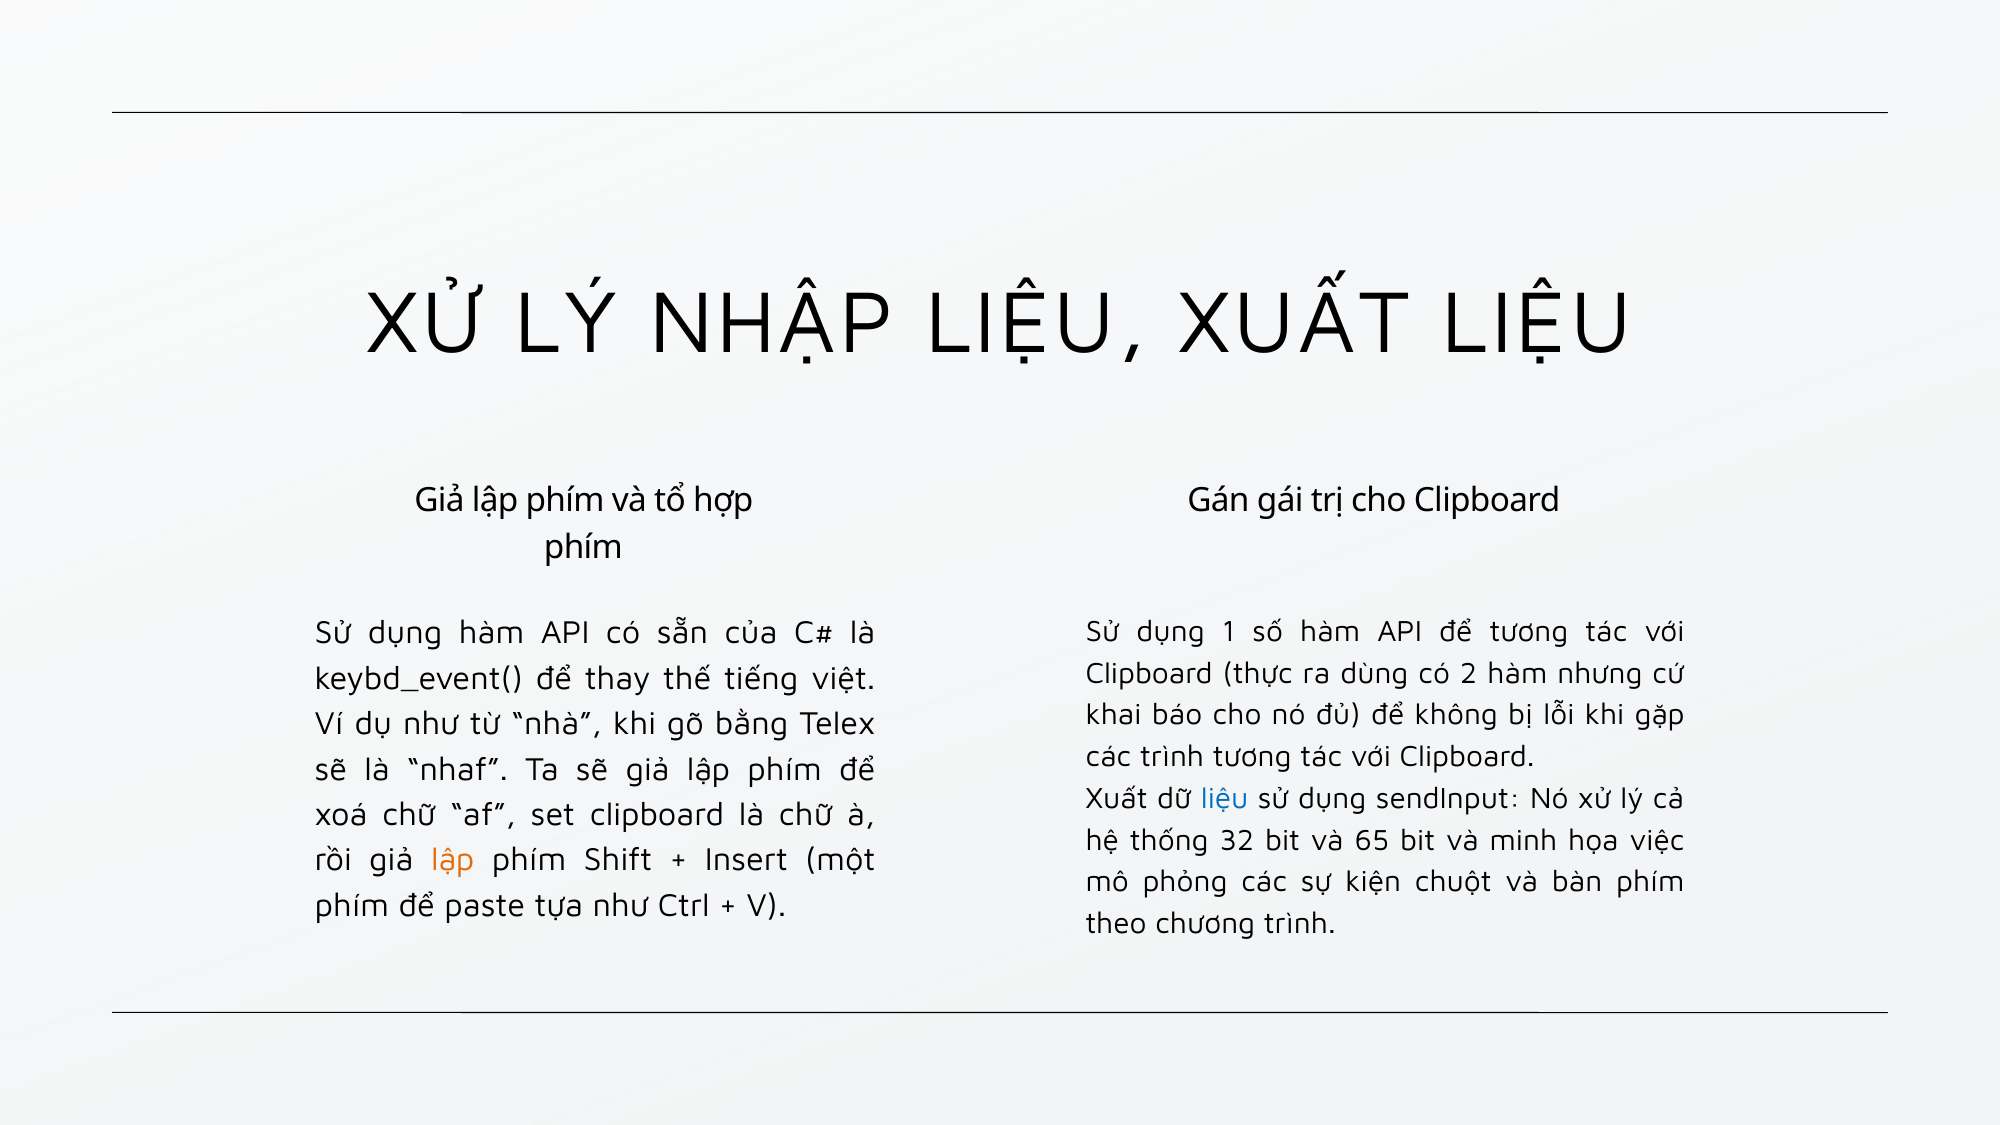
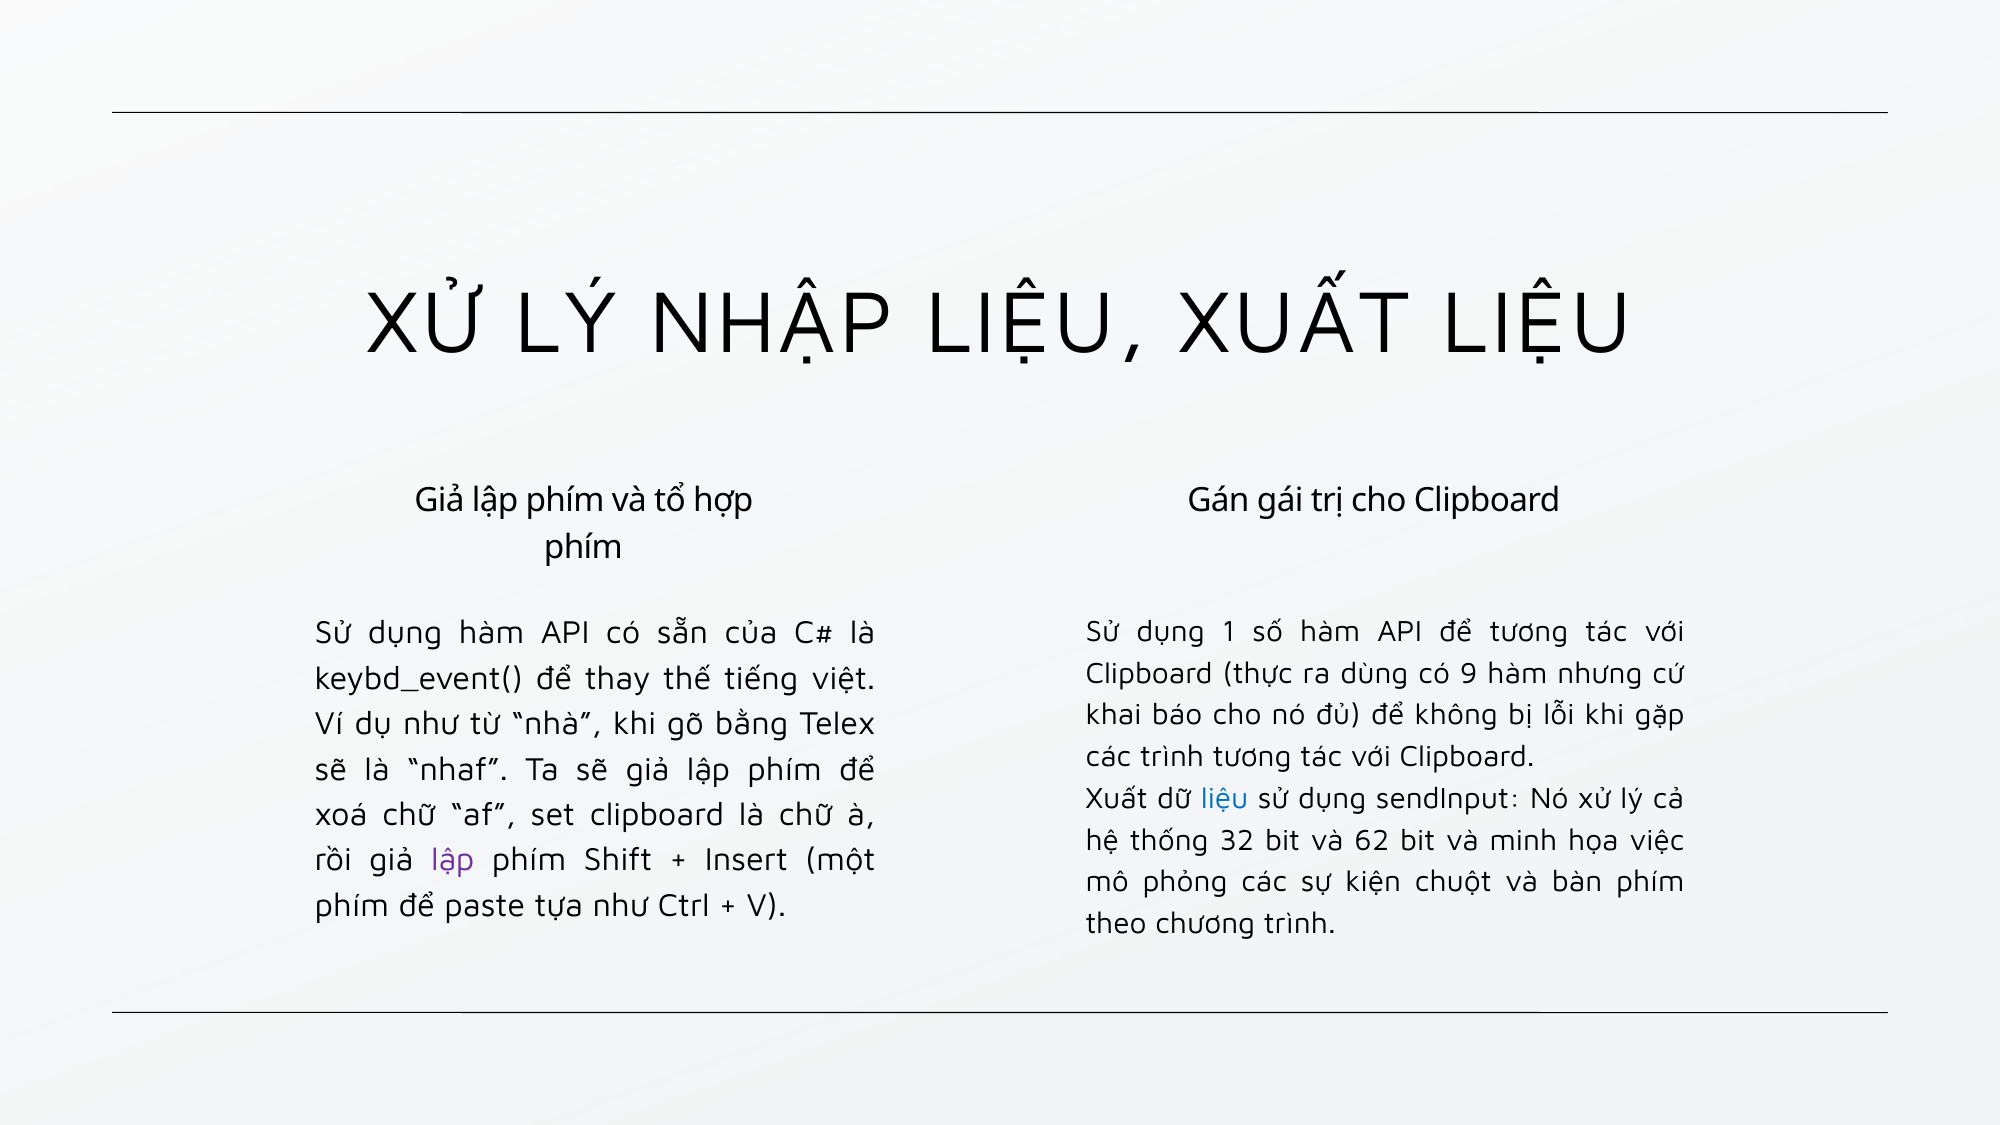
2: 2 -> 9 (1469, 673)
65: 65 -> 62 (1372, 840)
lập colour: orange -> purple (453, 860)
